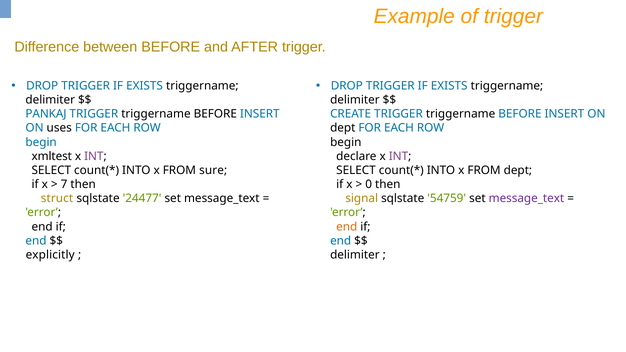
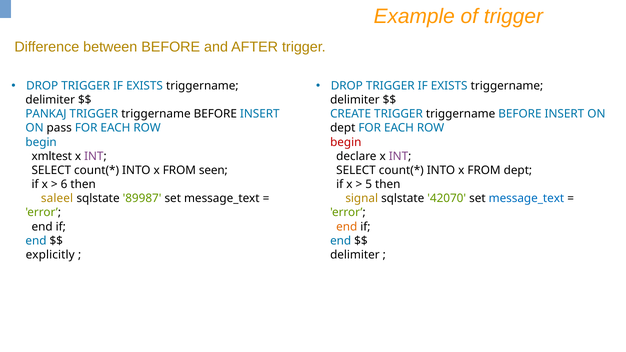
uses: uses -> pass (59, 128)
begin colour: black -> red (346, 142)
sure: sure -> seen (213, 170)
7: 7 -> 6 (64, 184)
0: 0 -> 5 (369, 184)
struct: struct -> saleel (57, 199)
24477: 24477 -> 89987 (142, 199)
54759: 54759 -> 42070 (447, 199)
message_text colour: purple -> blue (526, 199)
